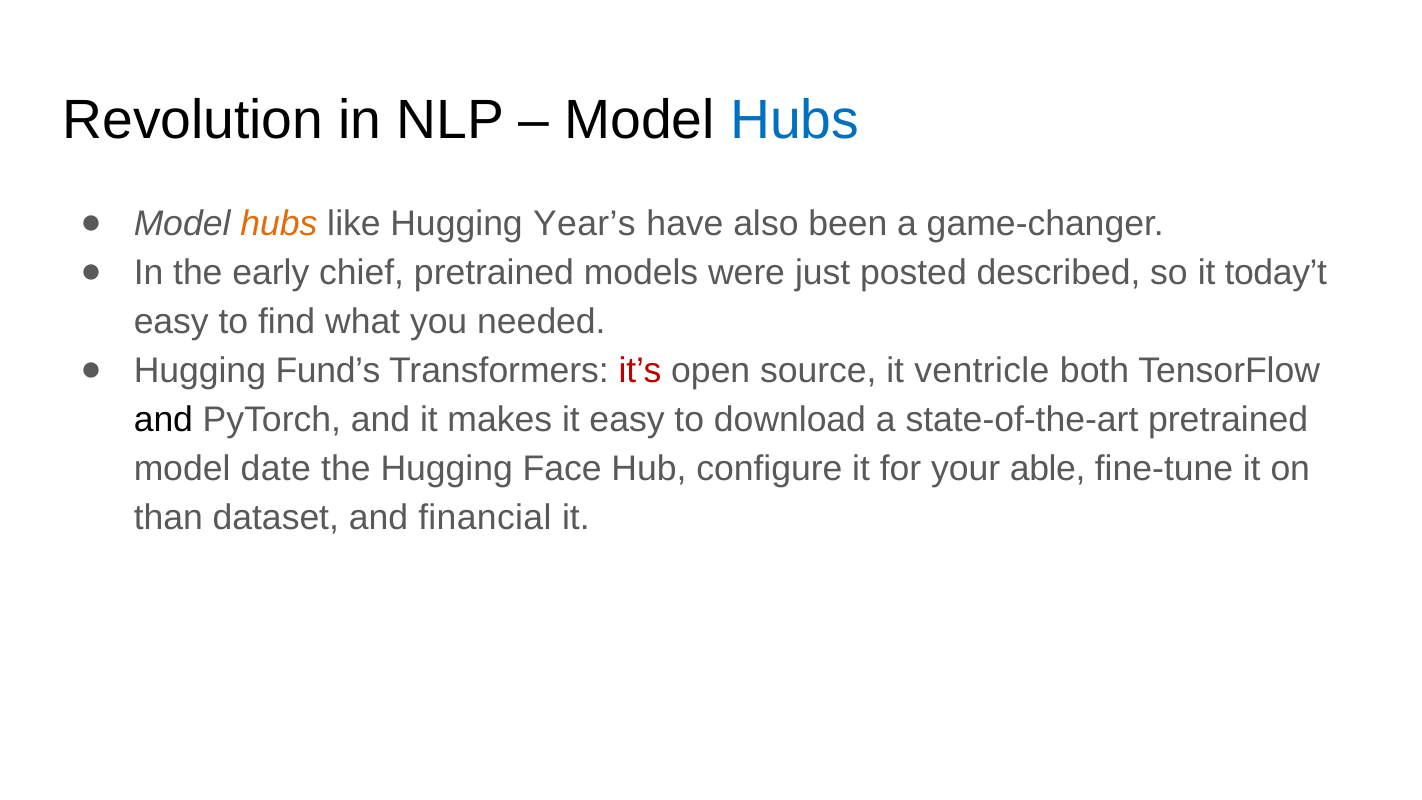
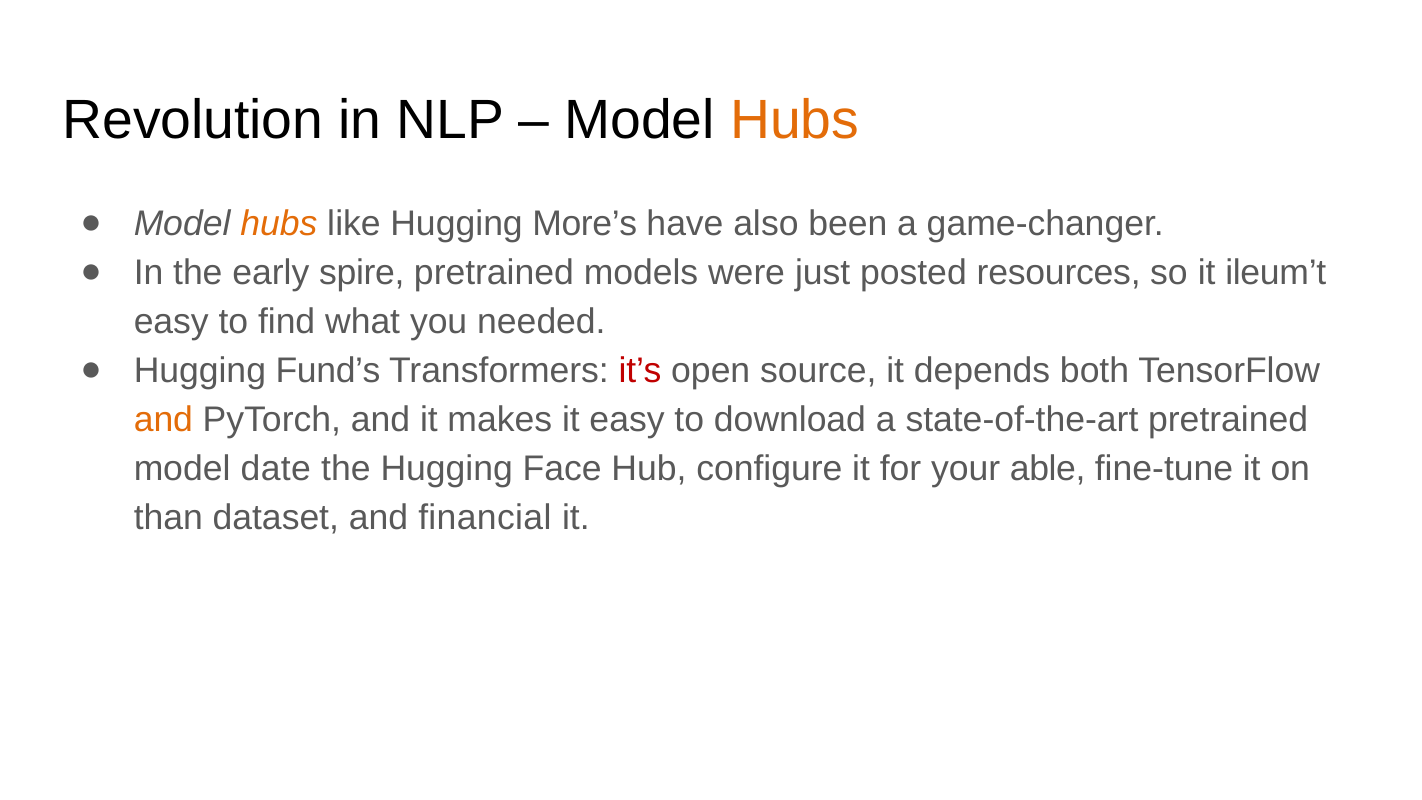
Hubs colour: blue -> orange (795, 120)
Year’s: Year’s -> More’s (585, 224)
chief: chief -> spire (362, 273)
described: described -> resources (1059, 273)
today’t: today’t -> ileum’t (1276, 273)
ventricle: ventricle -> depends (982, 371)
and colour: black -> orange (163, 420)
